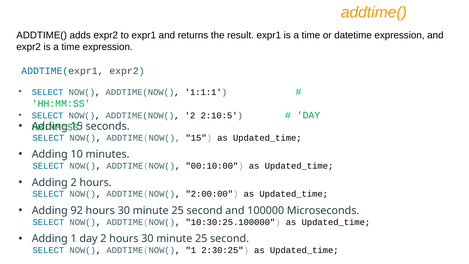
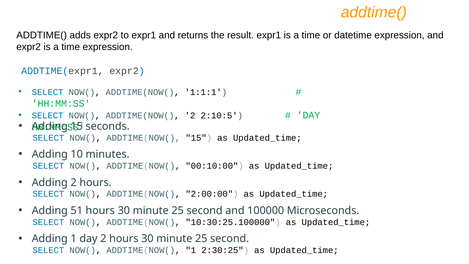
92: 92 -> 51 (77, 210)
